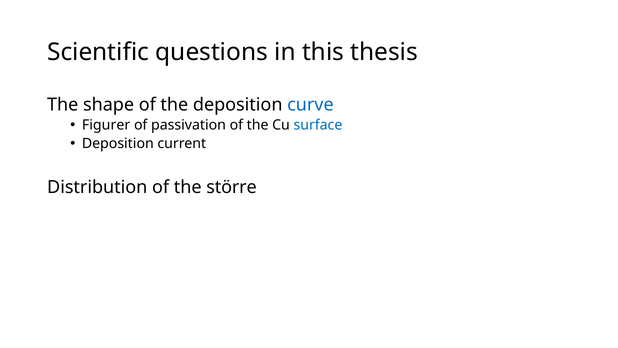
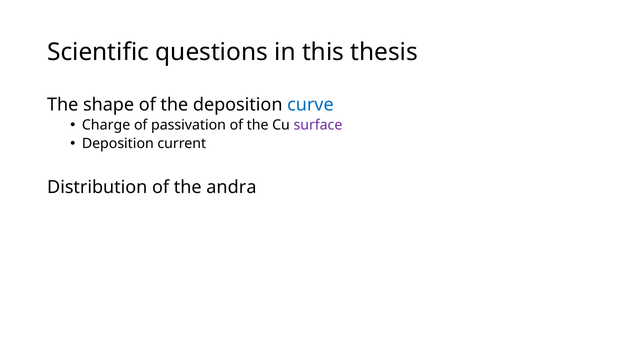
Figurer: Figurer -> Charge (106, 125)
surface colour: blue -> purple (318, 125)
större: större -> andra (231, 187)
